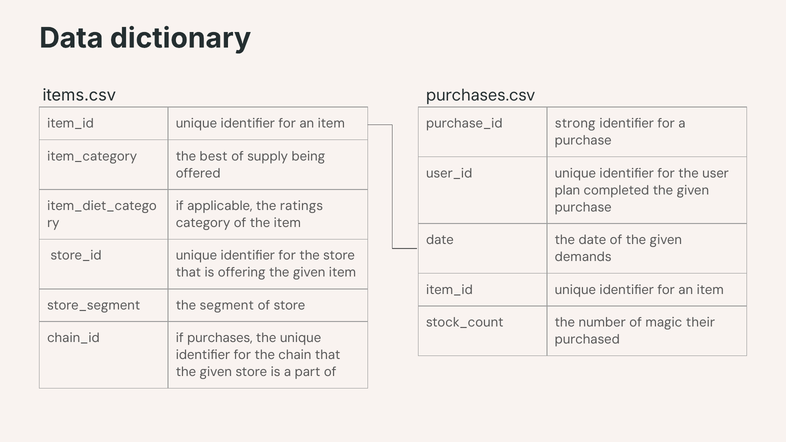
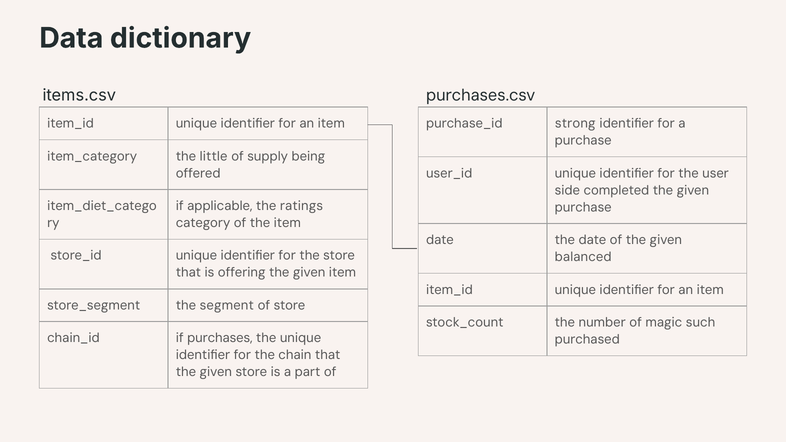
best: best -> little (214, 156)
plan: plan -> side (567, 190)
demands: demands -> balanced (583, 257)
their: their -> such (701, 322)
